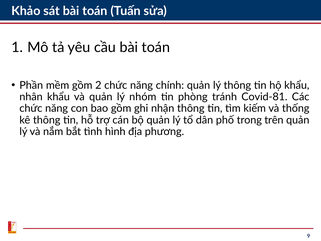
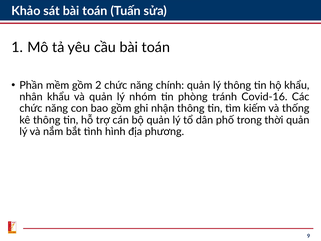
Covid-81: Covid-81 -> Covid-16 (264, 97)
trên: trên -> thời (274, 120)
